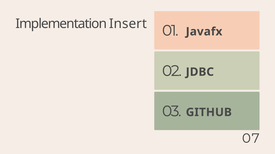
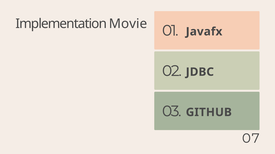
Insert: Insert -> Movie (128, 24)
